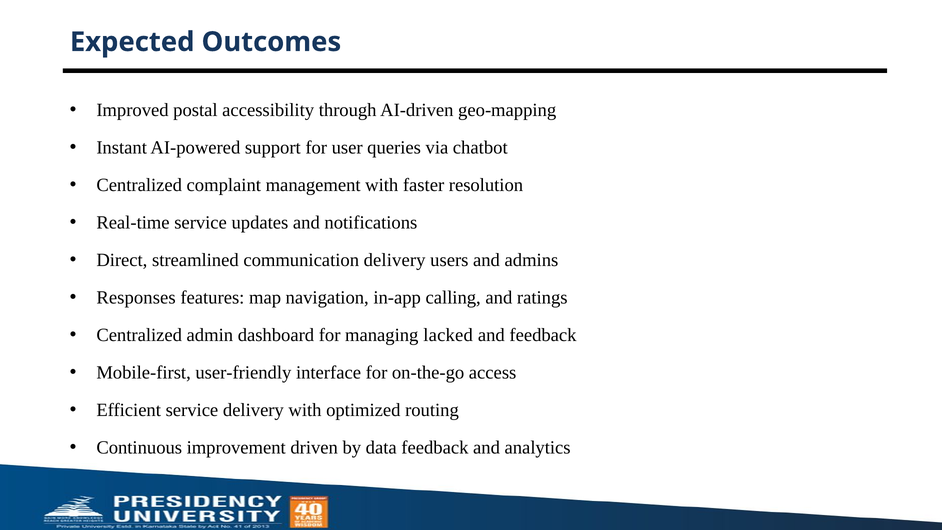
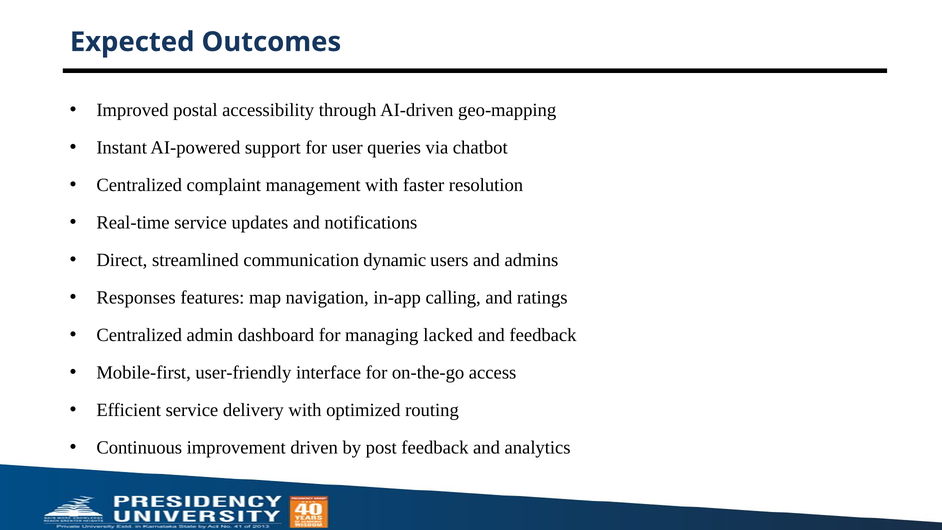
communication delivery: delivery -> dynamic (395, 260)
data: data -> post (381, 447)
